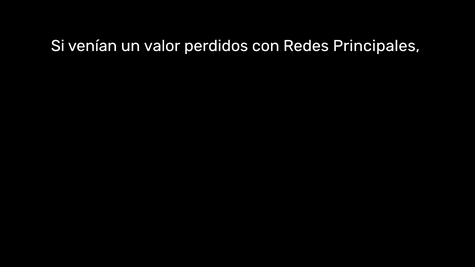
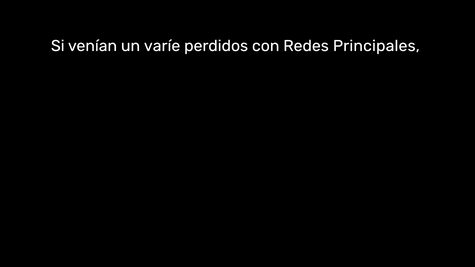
valor: valor -> varíe (162, 46)
